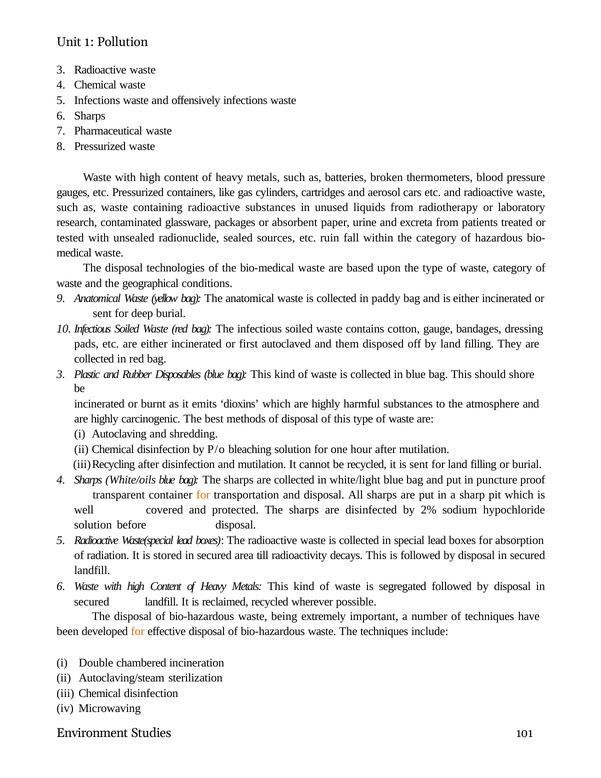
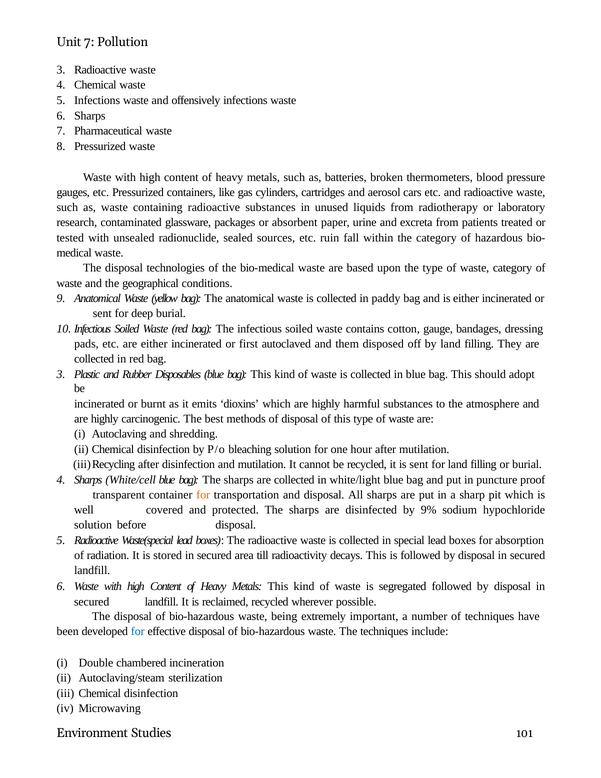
Unit 1: 1 -> 7 (89, 42)
shore: shore -> adopt (522, 374)
White/oils: White/oils -> White/cell (131, 480)
2%: 2% -> 9% (429, 510)
for colour: orange -> blue (138, 631)
